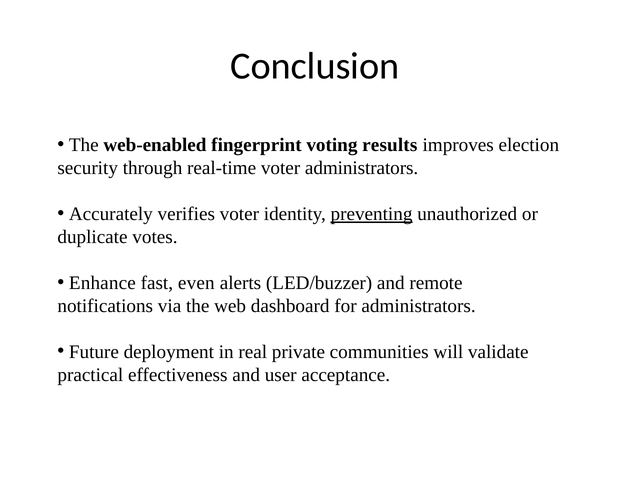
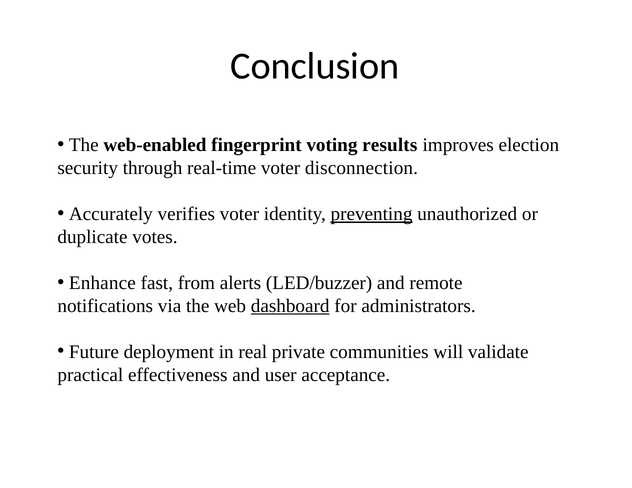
voter administrators: administrators -> disconnection (361, 168)
even: even -> from (196, 283)
dashboard underline: none -> present (290, 306)
